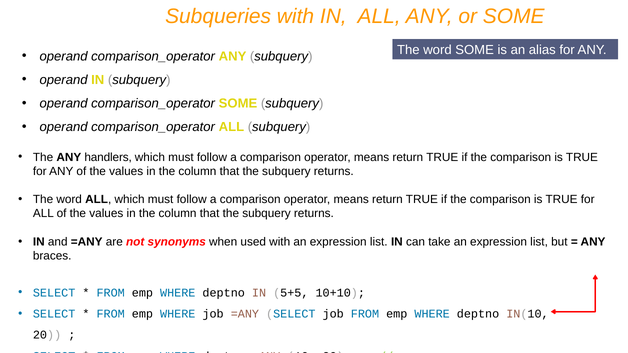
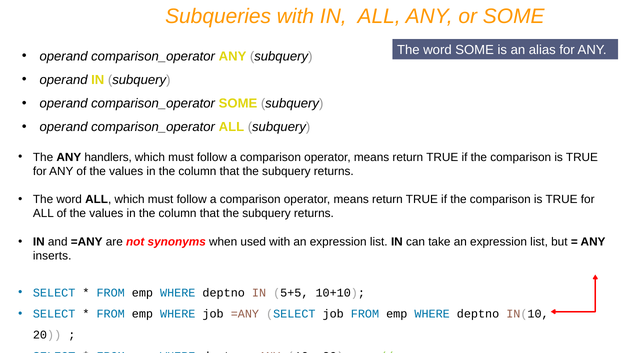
braces: braces -> inserts (52, 256)
